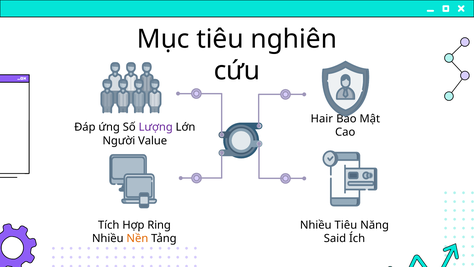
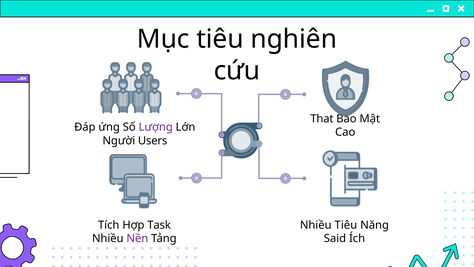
Hair: Hair -> That (322, 119)
Value: Value -> Users (153, 141)
Ring: Ring -> Task (159, 225)
Nền colour: orange -> purple (137, 238)
